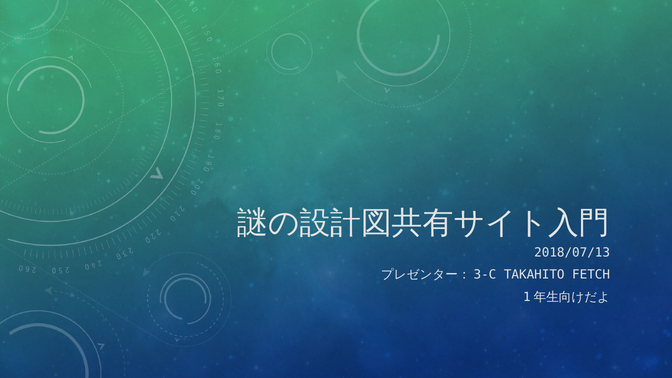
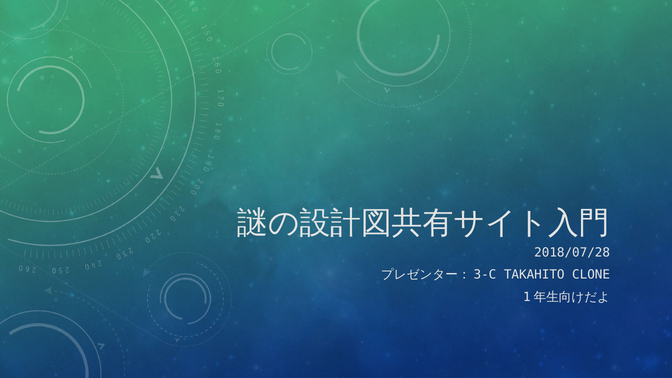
2018/07/13: 2018/07/13 -> 2018/07/28 (572, 253)
FETCH: FETCH -> CLONE (591, 275)
